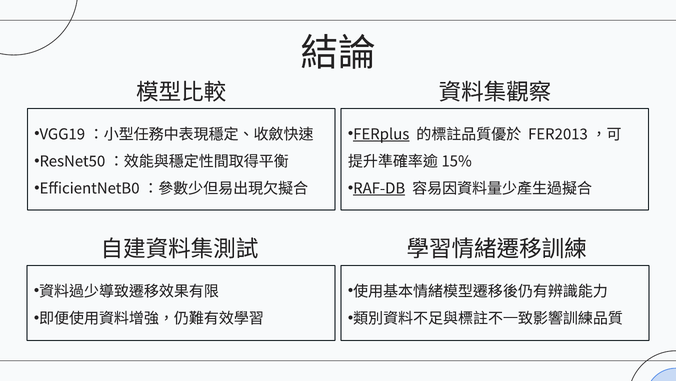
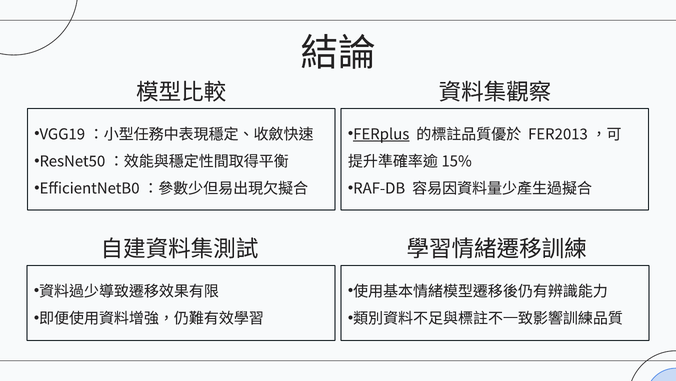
RAF-DB underline: present -> none (379, 188)
